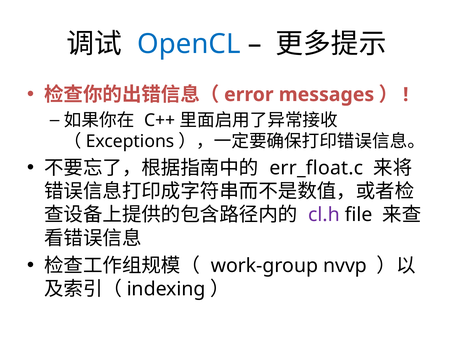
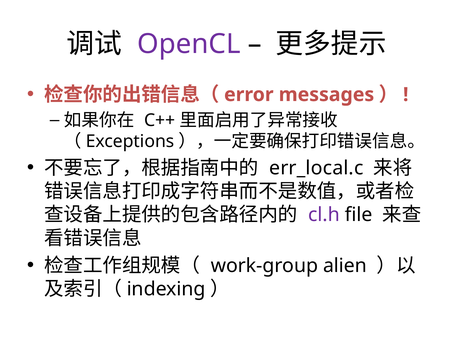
OpenCL colour: blue -> purple (189, 44)
err_float.c: err_float.c -> err_local.c (316, 168)
nvvp: nvvp -> alien (345, 266)
